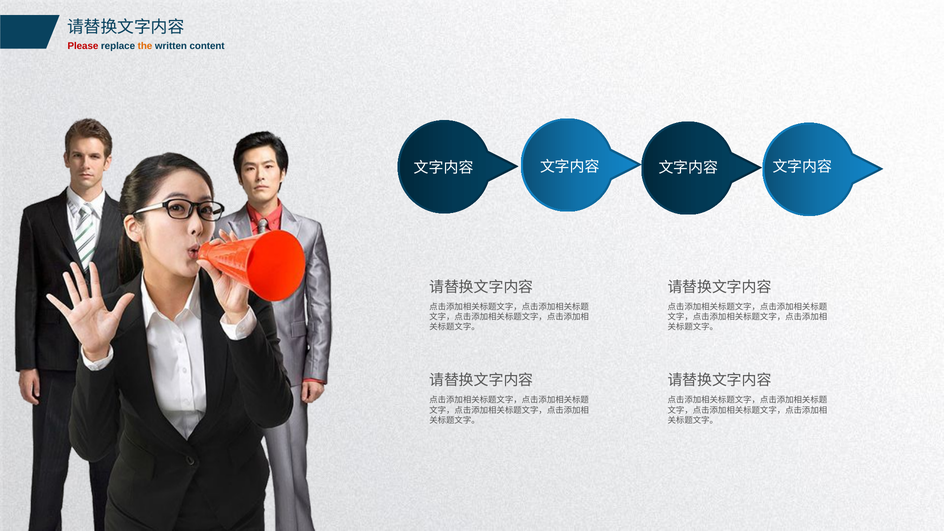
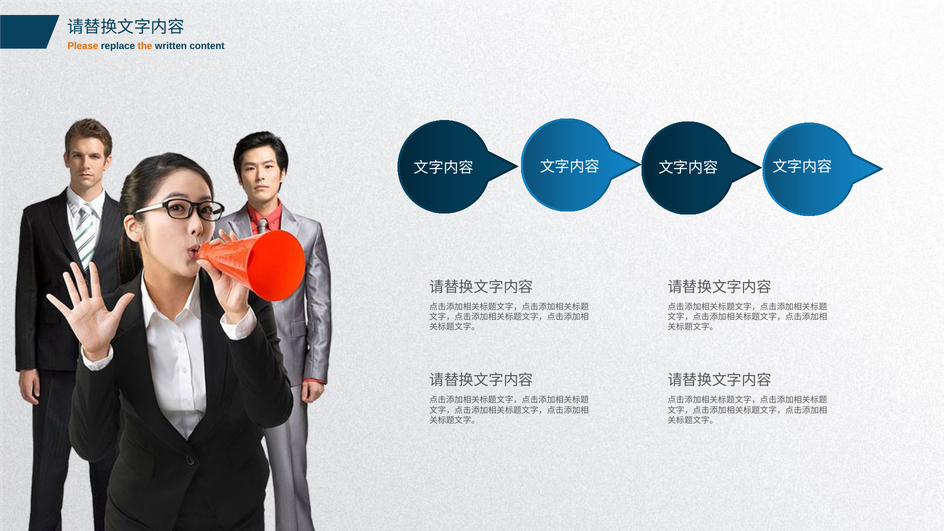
Please colour: red -> orange (83, 46)
